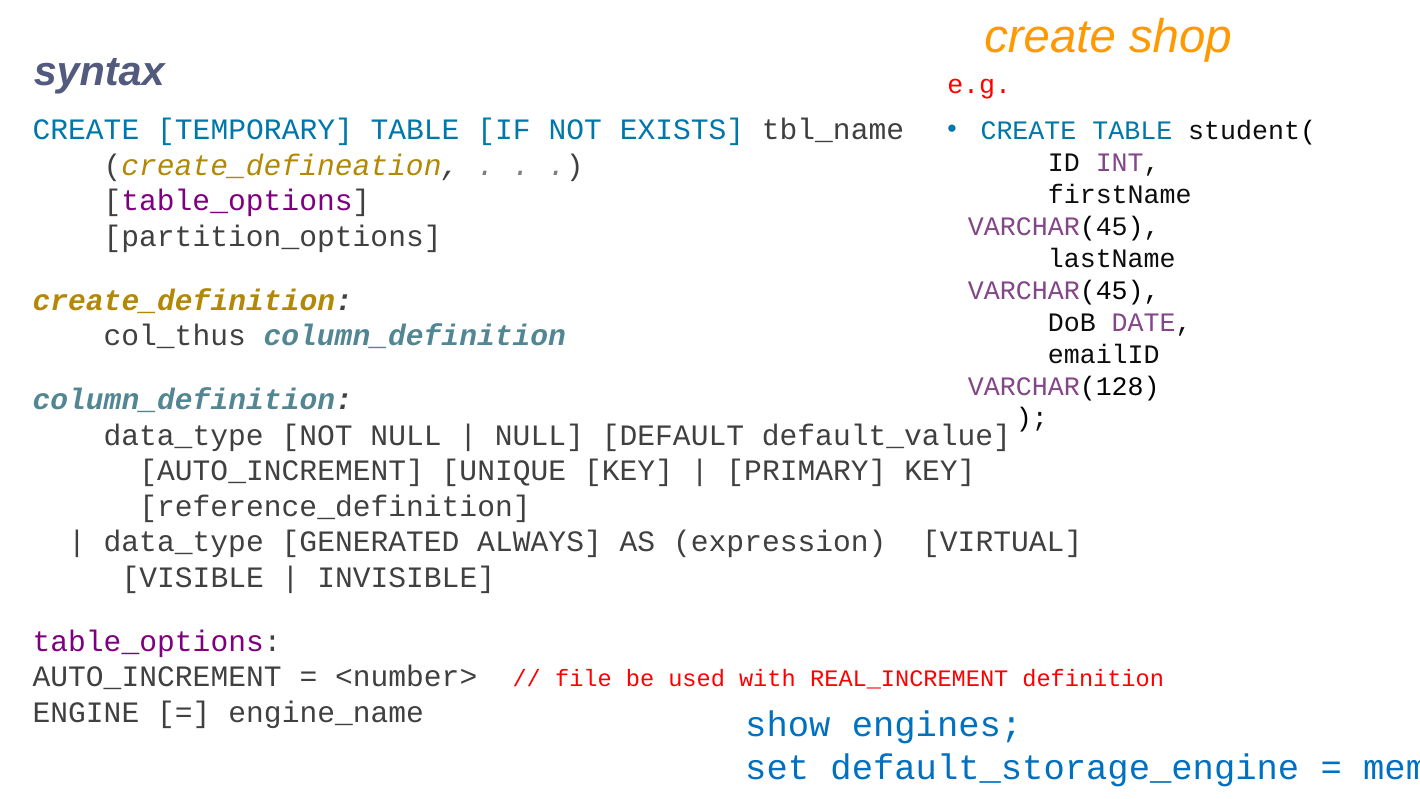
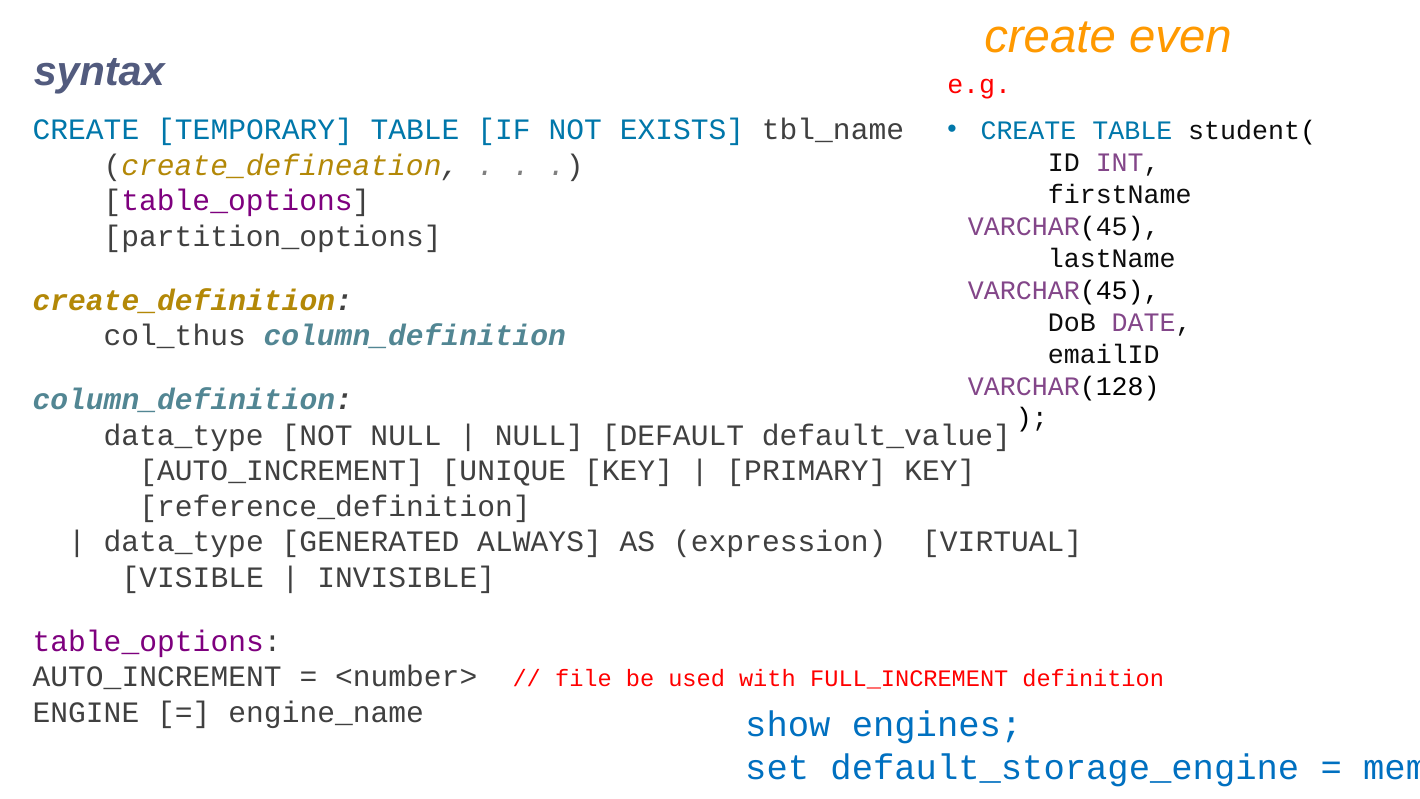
shop: shop -> even (1180, 37)
REAL_INCREMENT: REAL_INCREMENT -> FULL_INCREMENT (909, 679)
